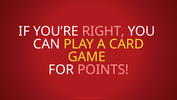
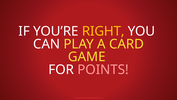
RIGHT colour: pink -> yellow (103, 31)
